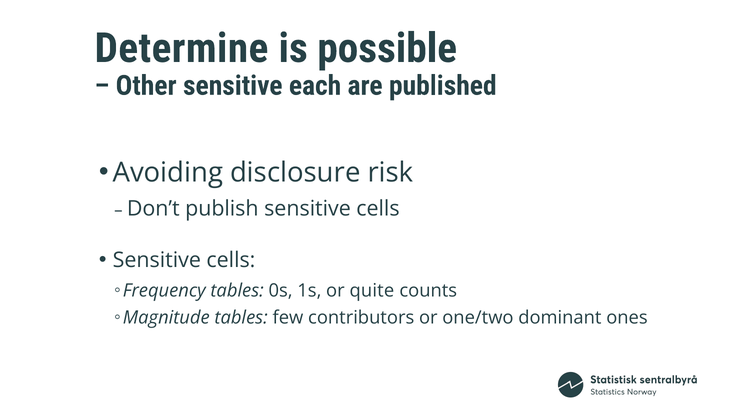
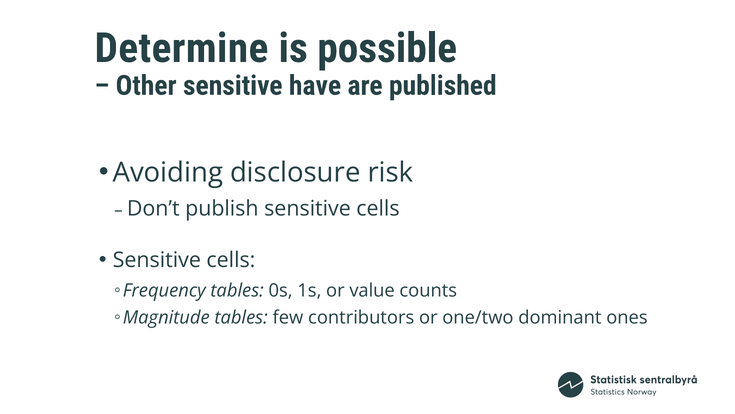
each: each -> have (315, 86)
quite: quite -> value (372, 290)
